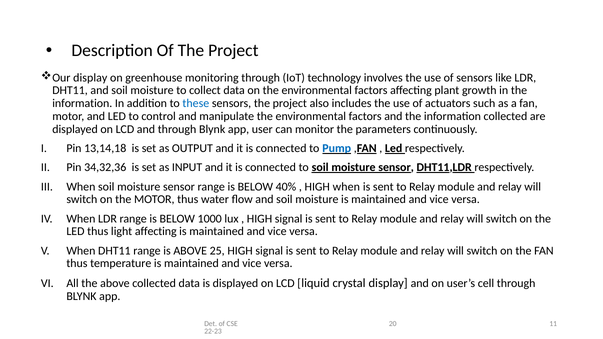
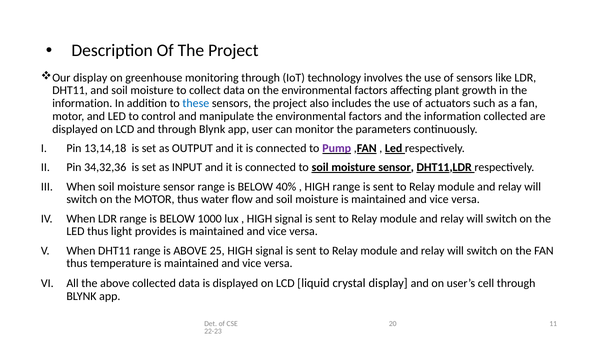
Pump colour: blue -> purple (337, 148)
HIGH when: when -> range (346, 187)
light affecting: affecting -> provides (156, 232)
